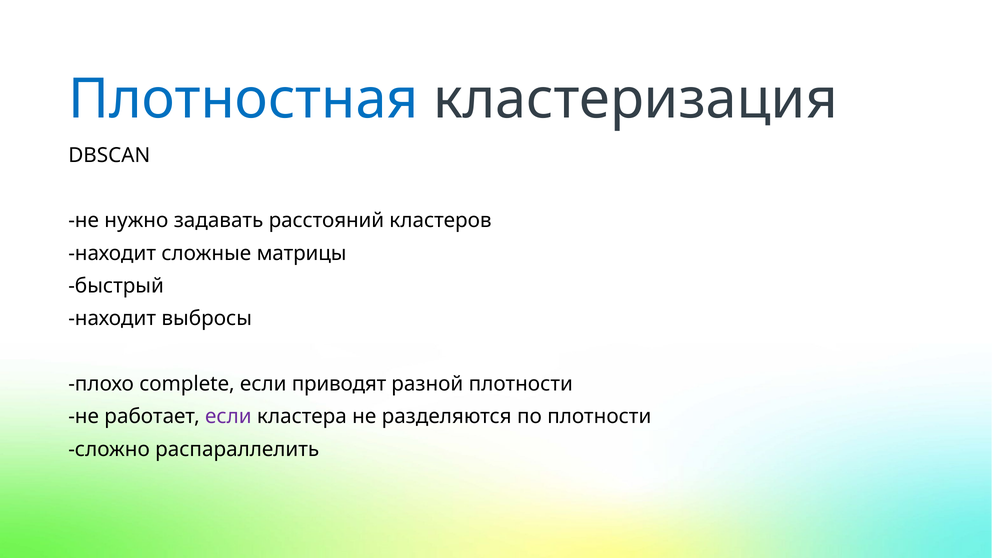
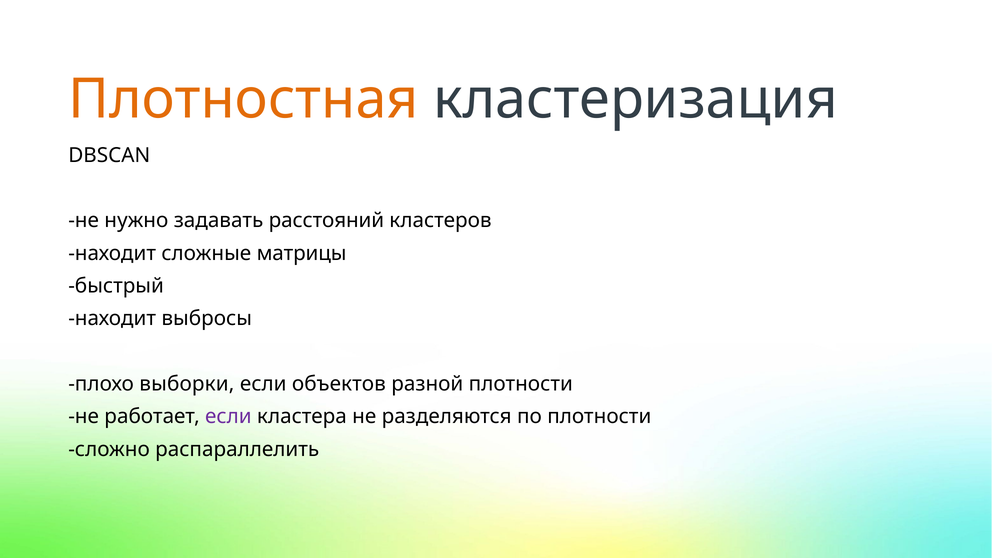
Плотностная colour: blue -> orange (243, 100)
complete: complete -> выборки (187, 384)
приводят: приводят -> объектов (339, 384)
